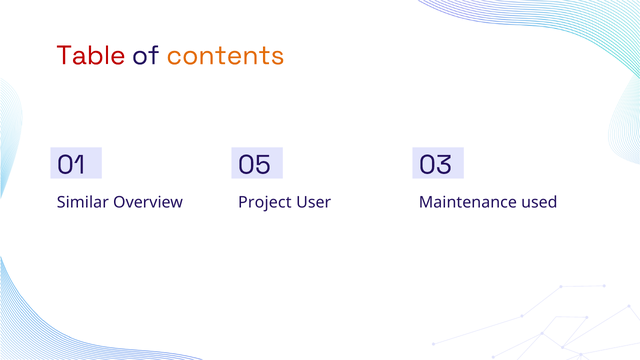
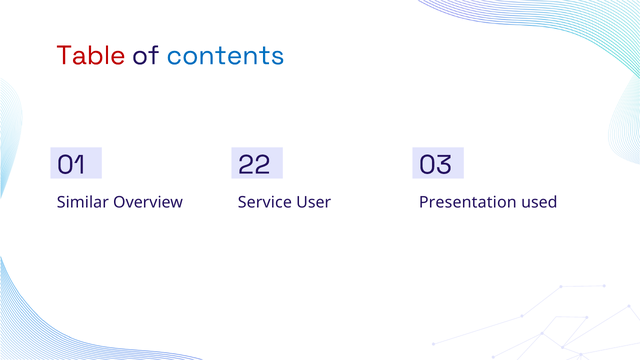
contents colour: orange -> blue (225, 55)
05: 05 -> 22 (254, 165)
Project: Project -> Service (265, 203)
Maintenance: Maintenance -> Presentation (468, 203)
